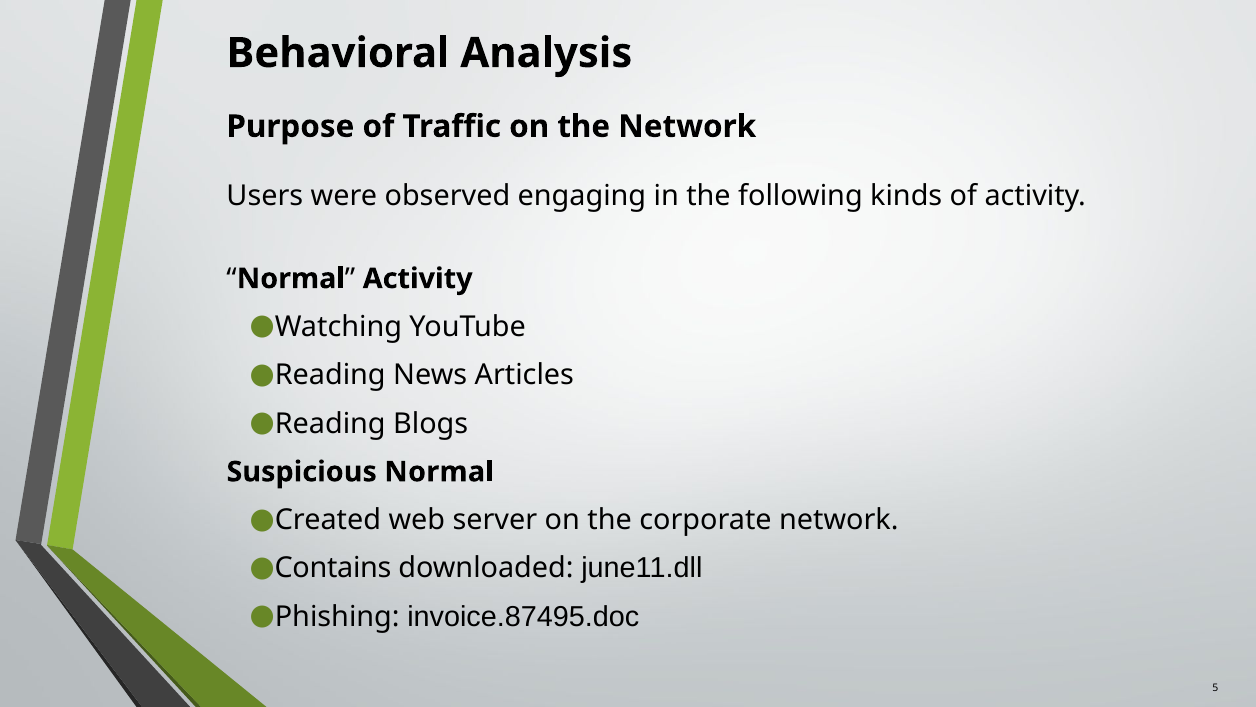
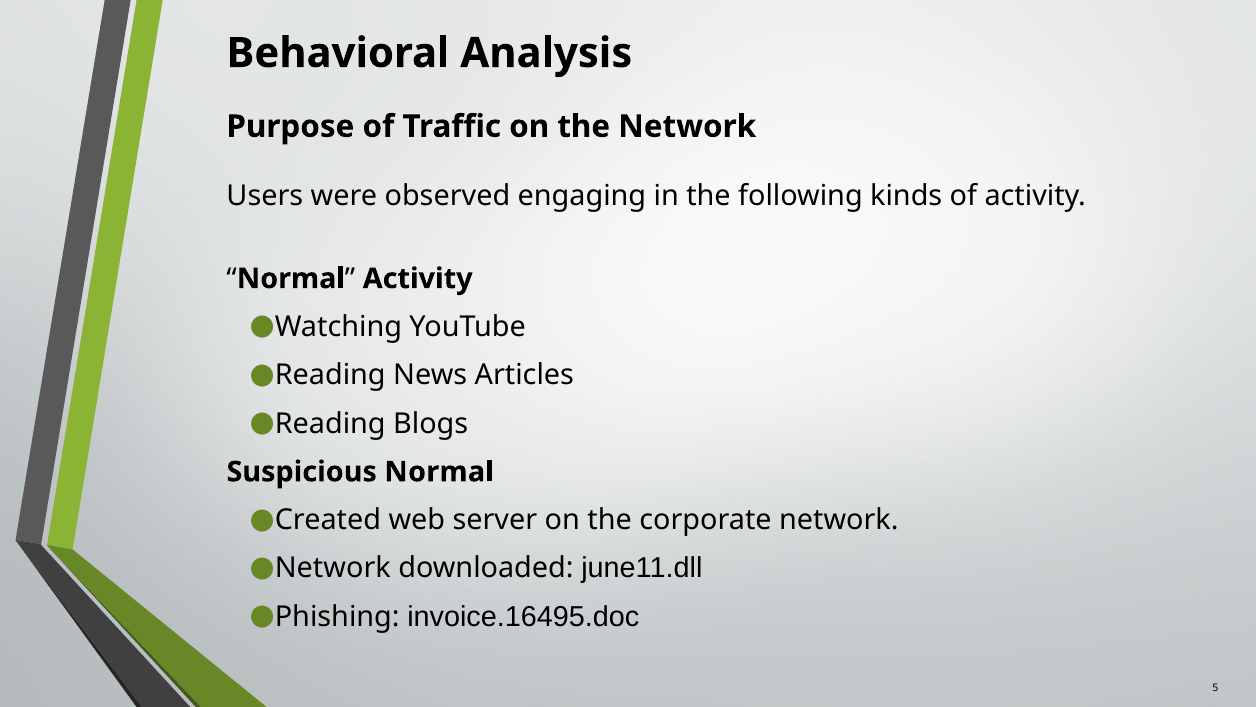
Contains: Contains -> Network (333, 568)
invoice.87495.doc: invoice.87495.doc -> invoice.16495.doc (523, 617)
